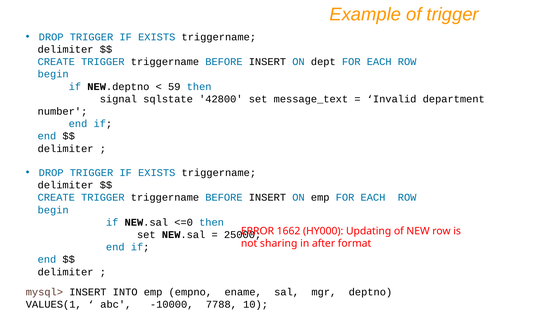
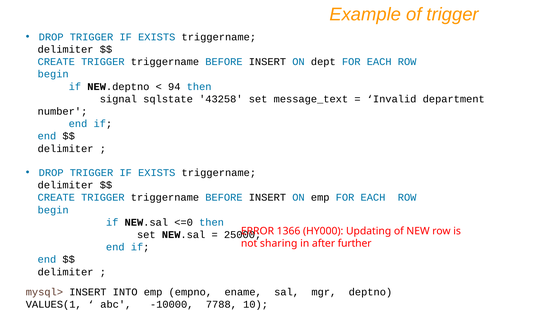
59: 59 -> 94 (174, 87)
42800: 42800 -> 43258 (221, 99)
1662: 1662 -> 1366 (289, 232)
format: format -> further (355, 244)
